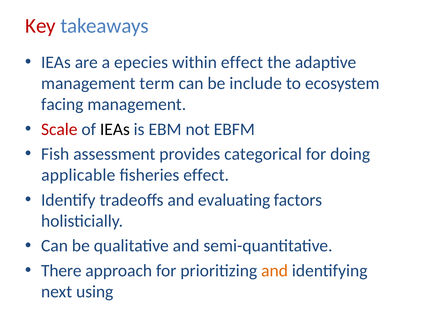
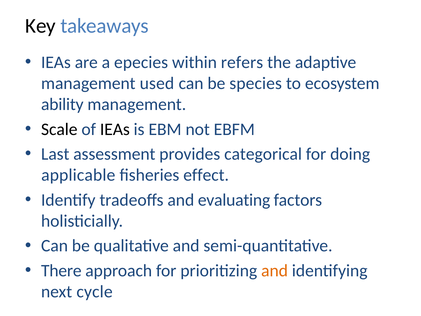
Key colour: red -> black (41, 26)
within effect: effect -> refers (242, 62)
term: term -> used (157, 83)
include: include -> species (256, 83)
facing: facing -> ability (62, 104)
Scale colour: red -> black (59, 129)
Fish: Fish -> Last (55, 154)
using: using -> cycle (95, 292)
